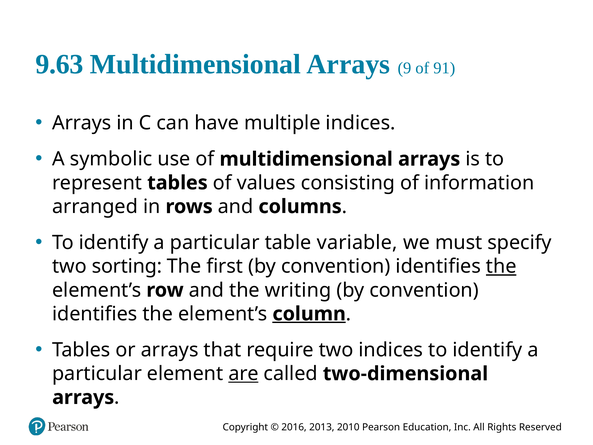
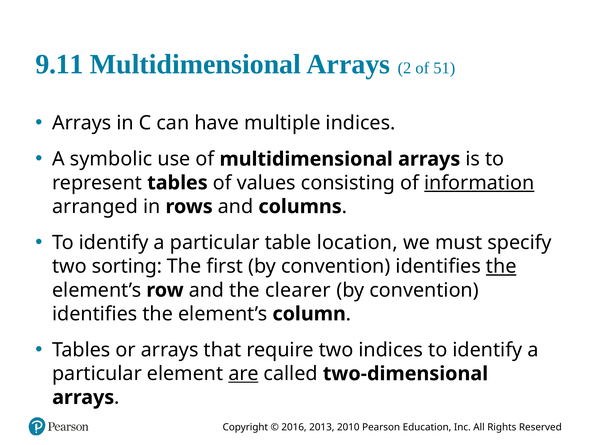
9.63: 9.63 -> 9.11 (59, 64)
9: 9 -> 2 (404, 68)
91: 91 -> 51 (444, 68)
information underline: none -> present (479, 183)
variable: variable -> location (357, 243)
writing: writing -> clearer (298, 290)
column underline: present -> none (309, 314)
